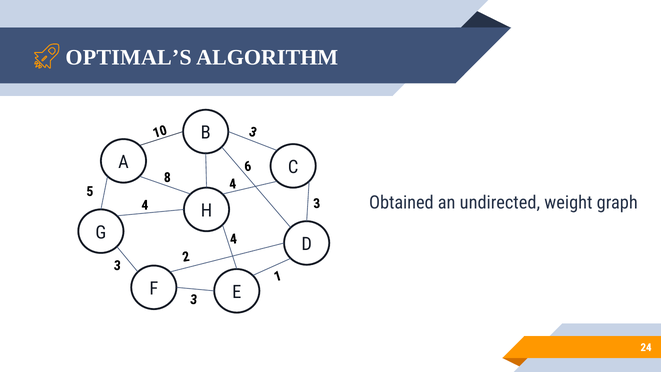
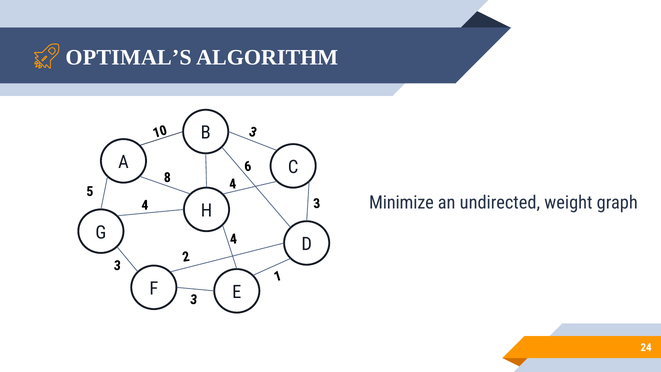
Obtained: Obtained -> Minimize (401, 203)
